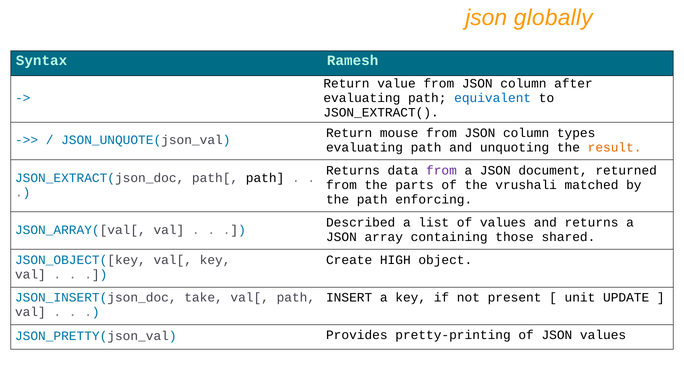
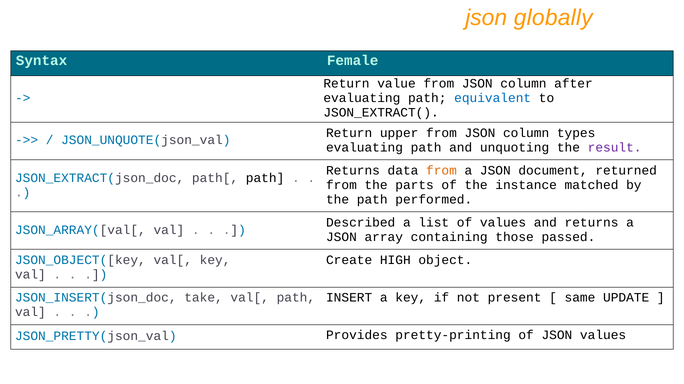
Ramesh: Ramesh -> Female (353, 61)
mouse: mouse -> upper (399, 133)
result colour: orange -> purple (615, 148)
from colour: purple -> orange (441, 171)
vrushali: vrushali -> instance (526, 185)
enforcing: enforcing -> performed (434, 200)
shared: shared -> passed (568, 238)
unit: unit -> same (580, 298)
